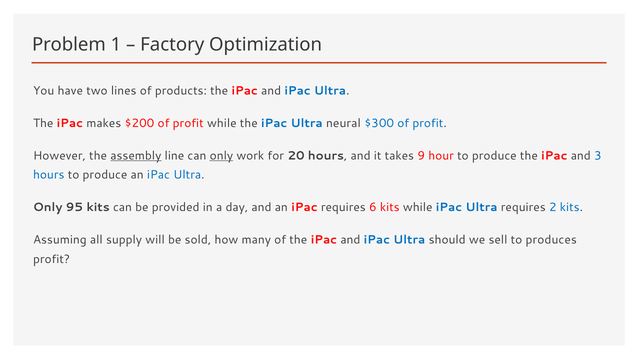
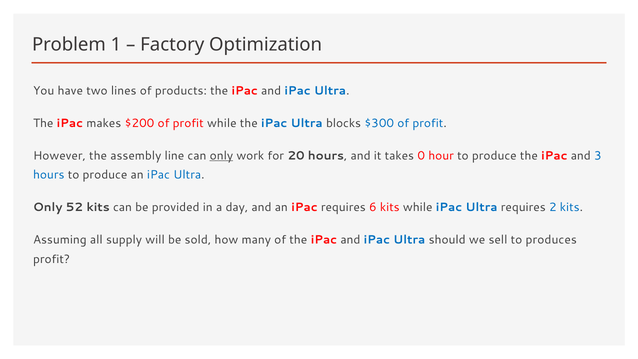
neural: neural -> blocks (344, 123)
assembly underline: present -> none (136, 156)
9: 9 -> 0 (421, 156)
95: 95 -> 52 (74, 207)
